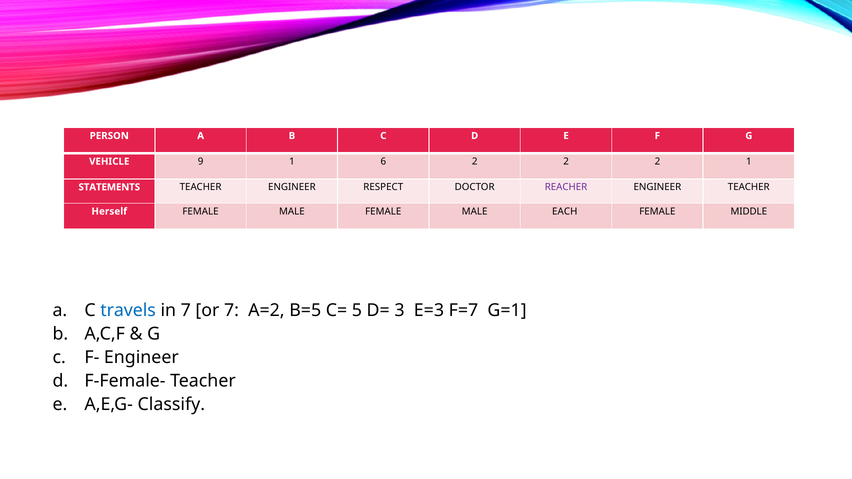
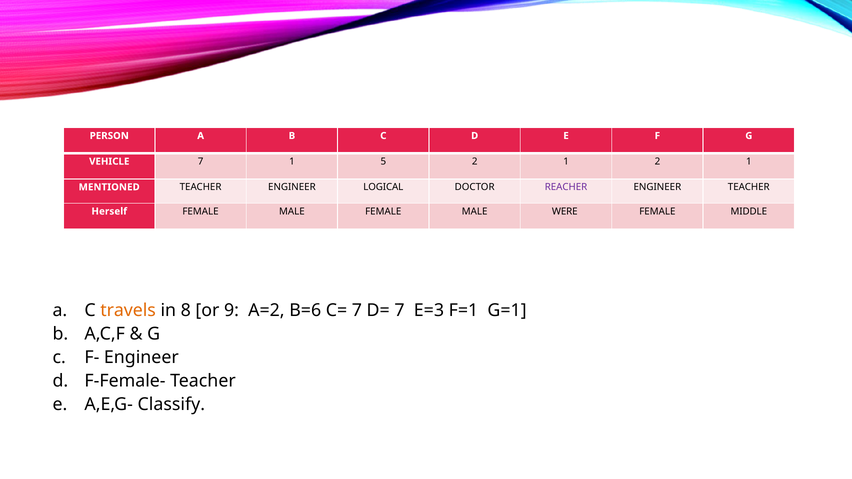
VEHICLE 9: 9 -> 7 (201, 162)
6: 6 -> 5 (383, 162)
2: 2 -> 1 (566, 162)
STATEMENTS: STATEMENTS -> MENTIONED (109, 187)
RESPECT: RESPECT -> LOGICAL (383, 187)
EACH: EACH -> WERE (565, 211)
travels colour: blue -> orange (128, 310)
in 7: 7 -> 8 (186, 310)
or 7: 7 -> 9 (231, 310)
B=5: B=5 -> B=6 (305, 310)
C= 5: 5 -> 7 (357, 310)
D= 3: 3 -> 7 (399, 310)
F=7: F=7 -> F=1 (463, 310)
